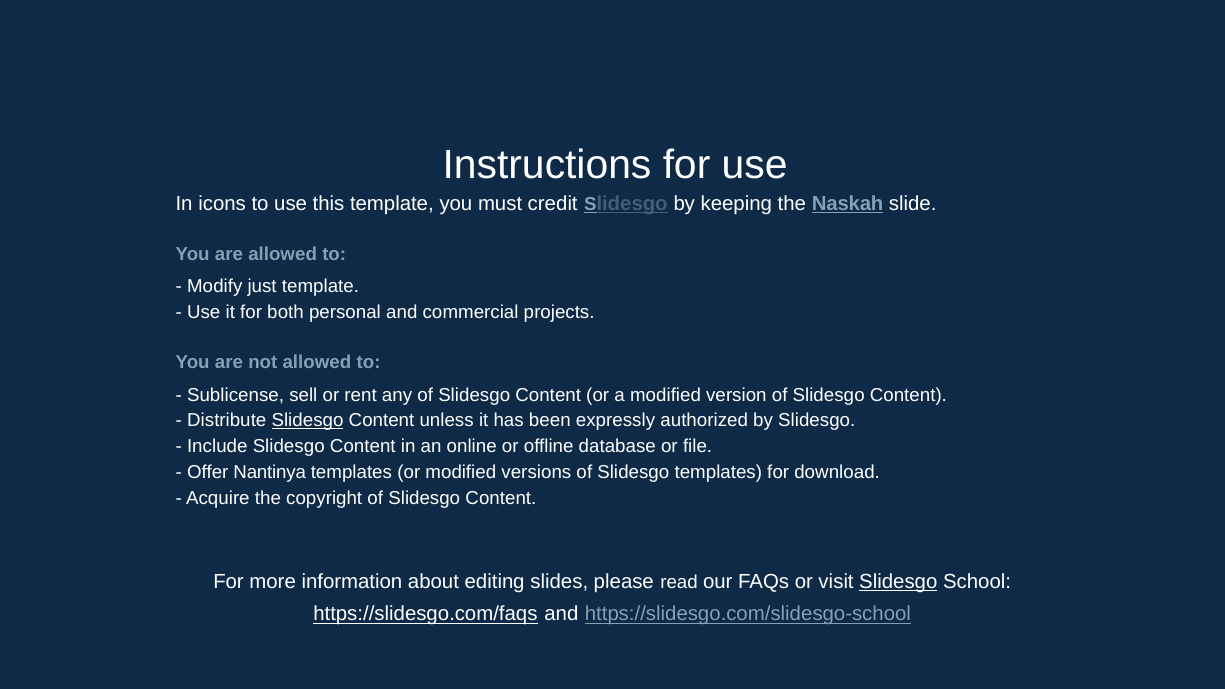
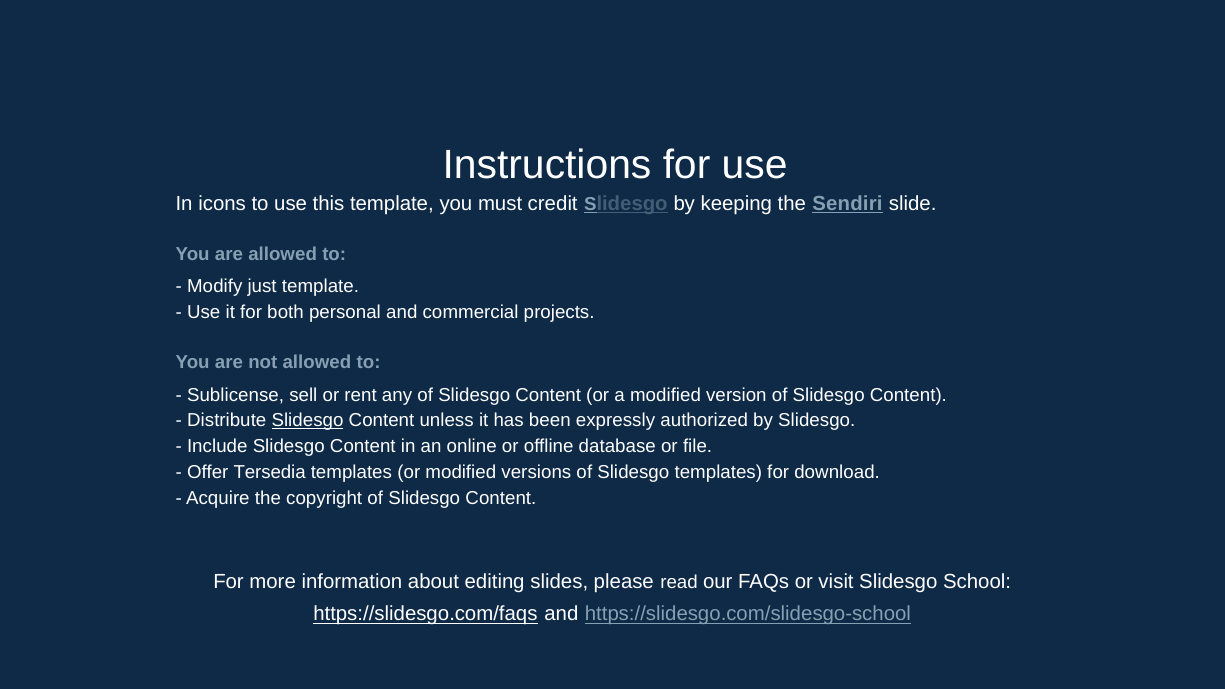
Naskah: Naskah -> Sendiri (847, 204)
Nantinya: Nantinya -> Tersedia (270, 472)
Slidesgo underline: present -> none (898, 582)
